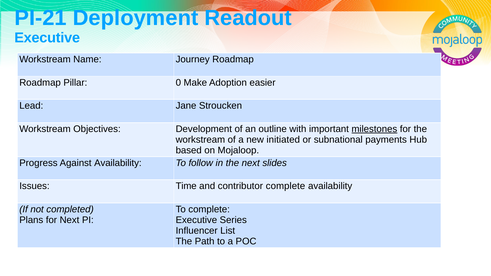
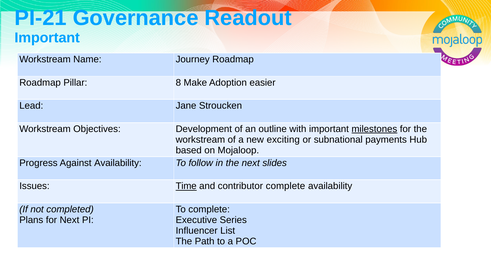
Deployment: Deployment -> Governance (136, 18)
Executive: Executive -> Important (47, 38)
0: 0 -> 8 (178, 83)
initiated: initiated -> exciting (283, 140)
Time underline: none -> present (186, 186)
